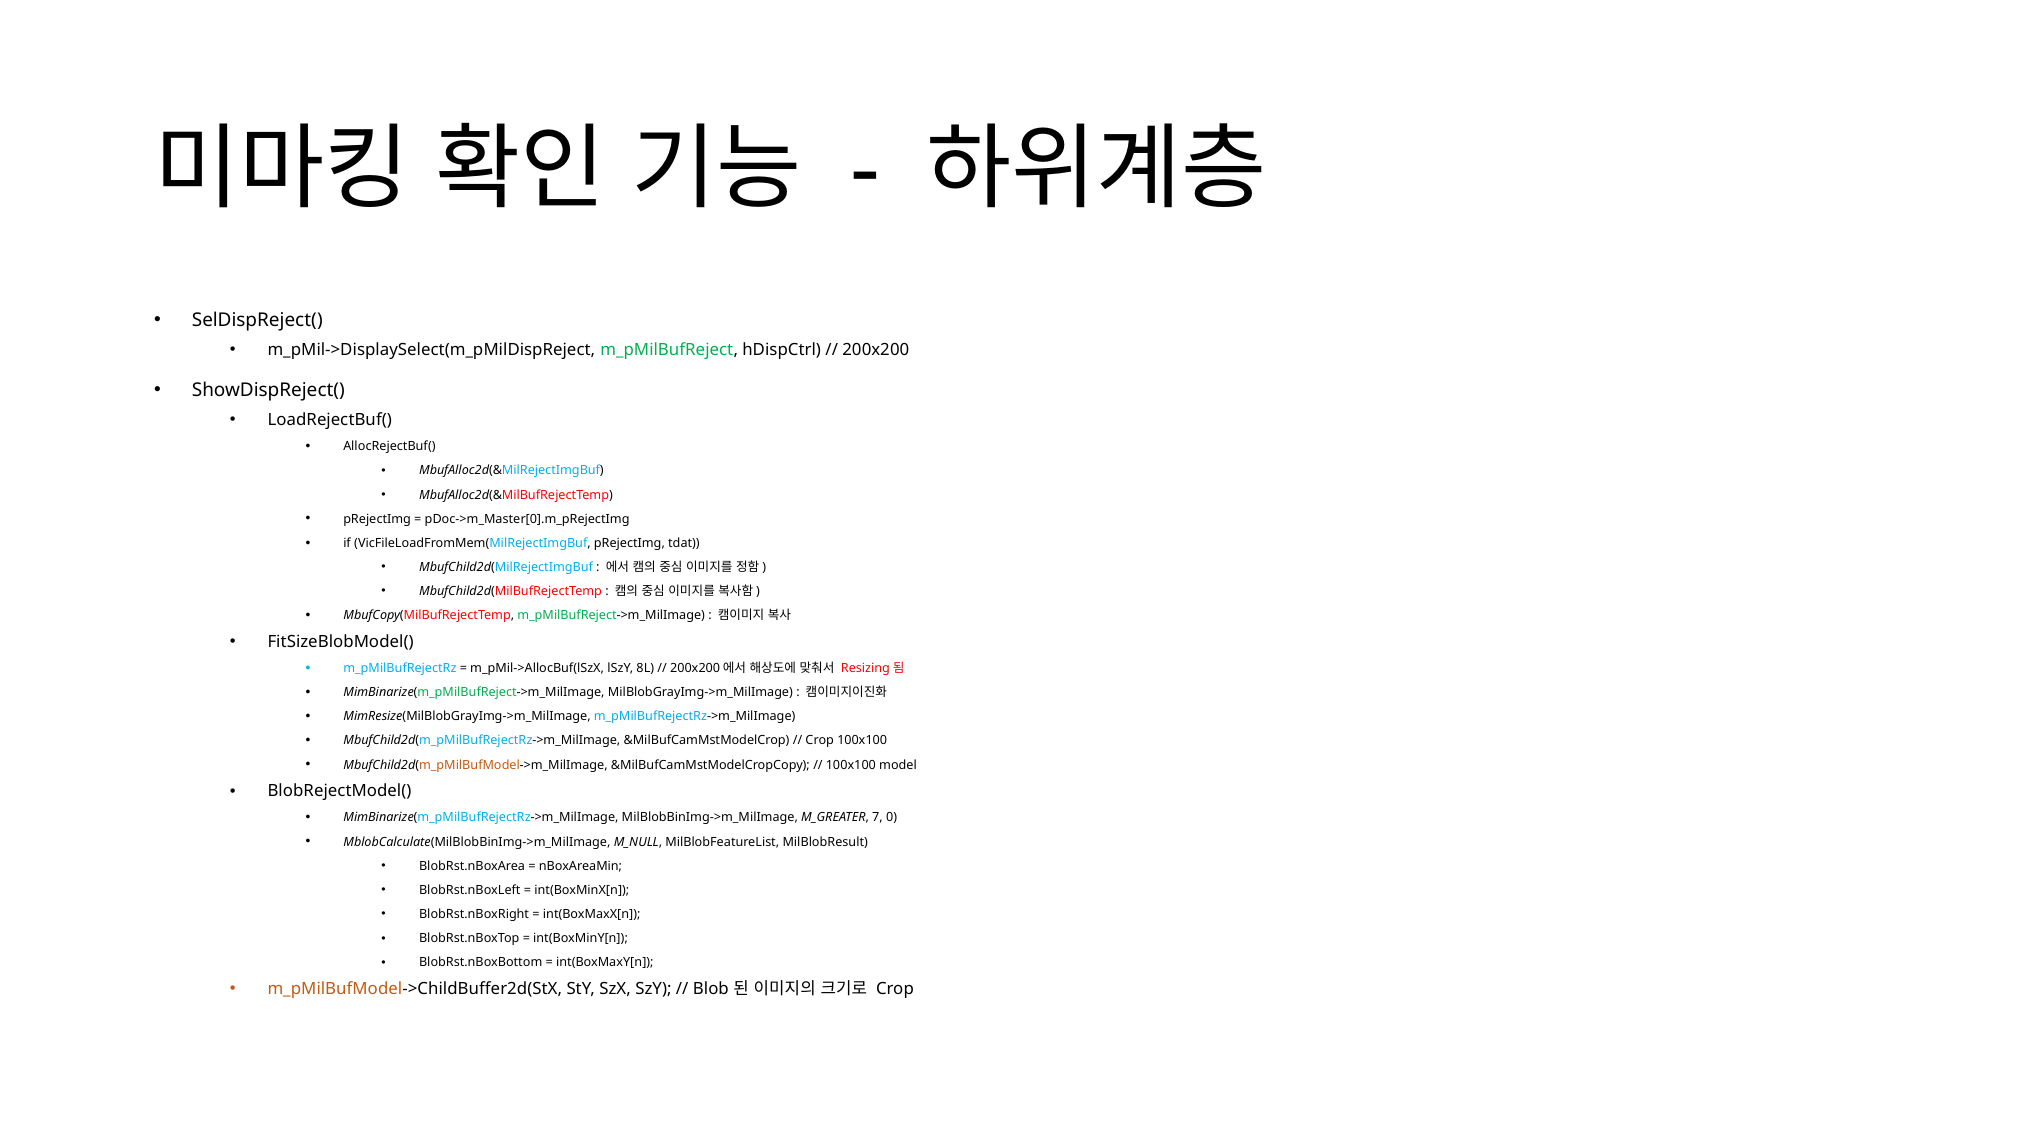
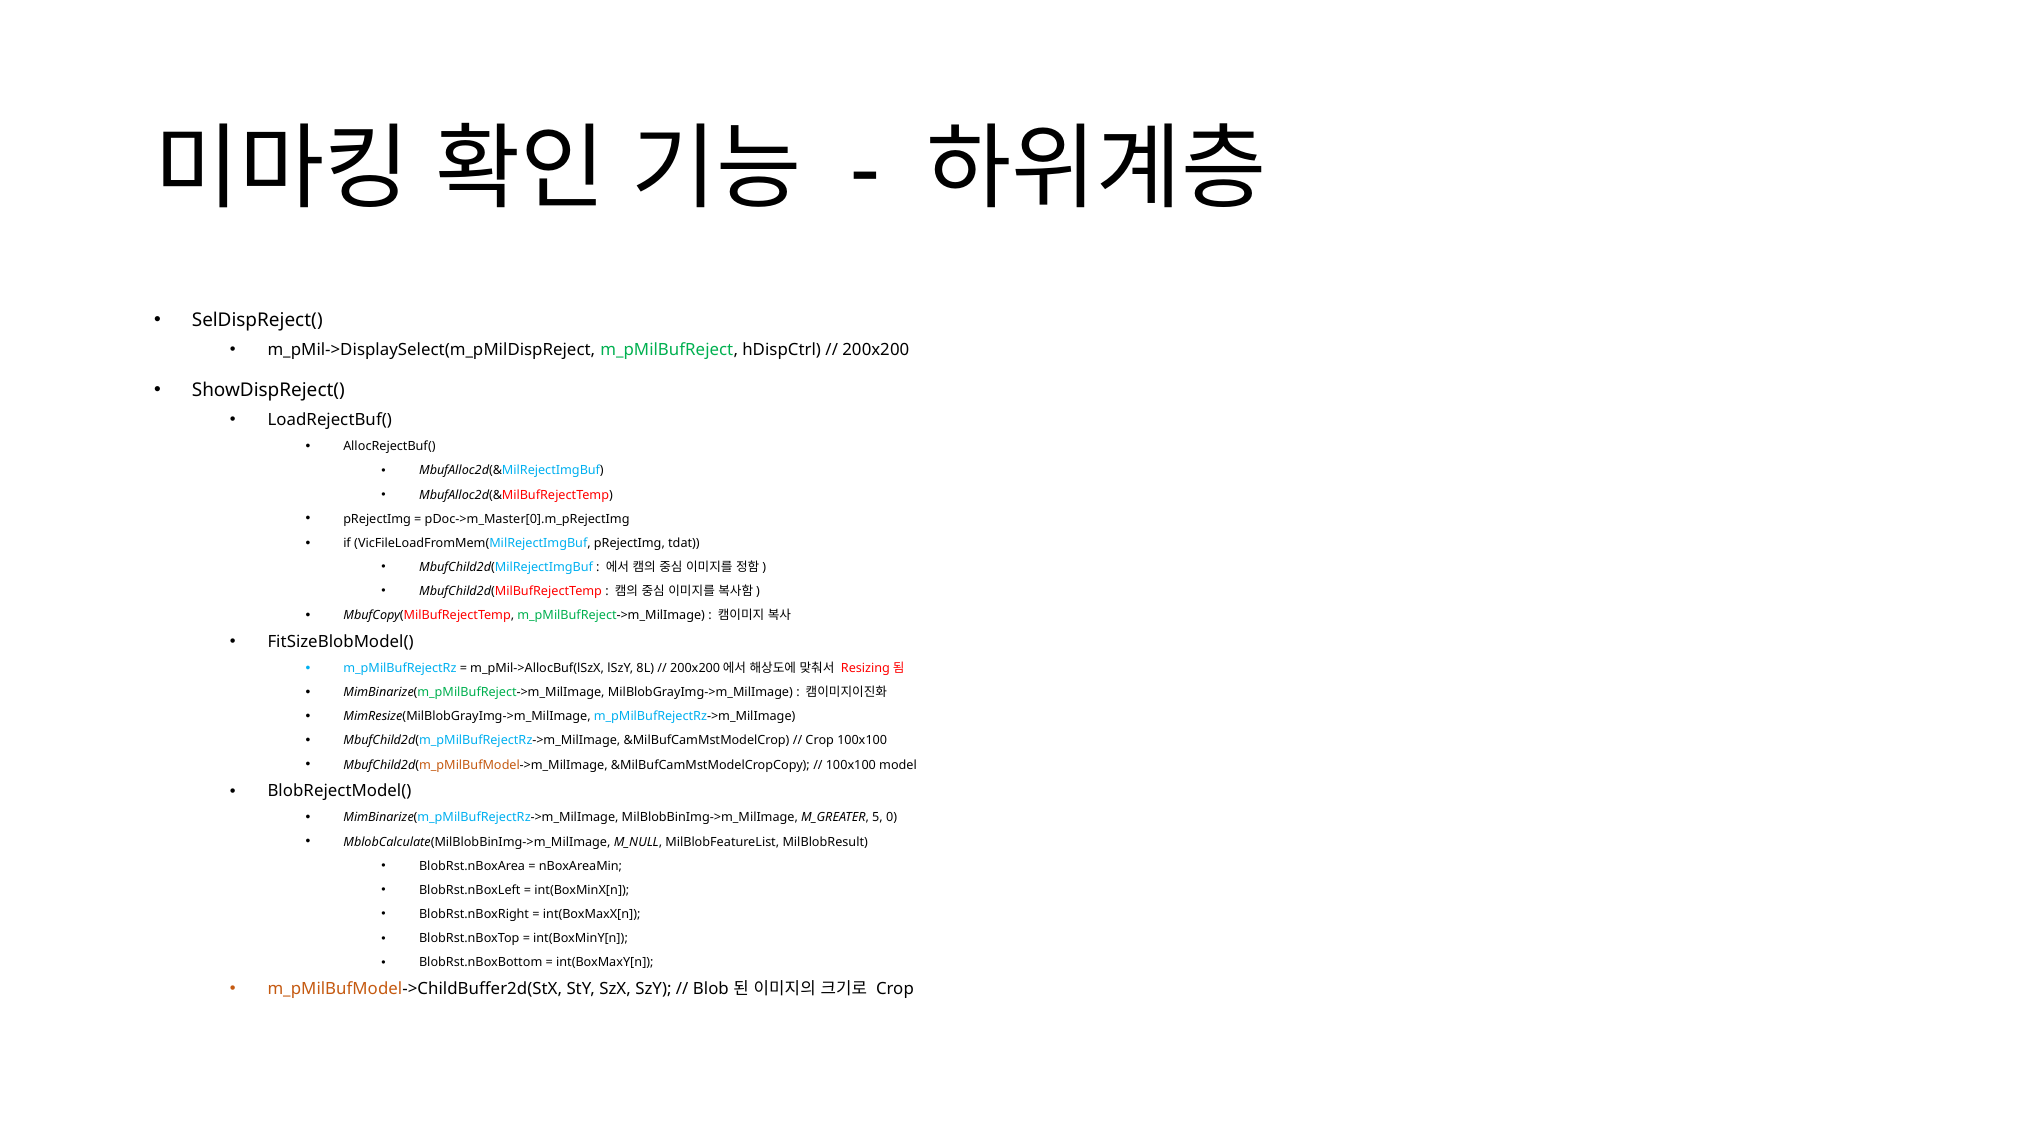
7: 7 -> 5 (878, 818)
